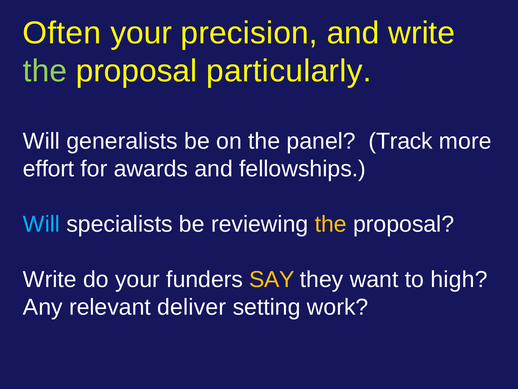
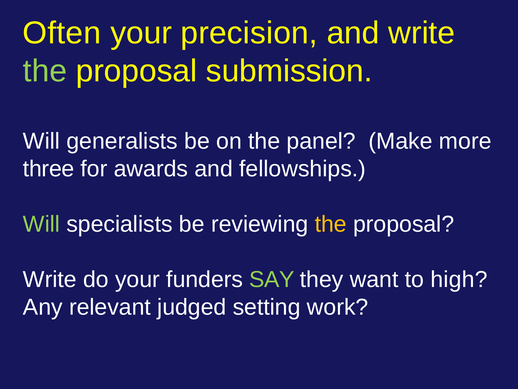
particularly: particularly -> submission (289, 71)
Track: Track -> Make (401, 141)
effort: effort -> three (49, 169)
Will colour: light blue -> light green (41, 224)
SAY colour: yellow -> light green (272, 279)
deliver: deliver -> judged (192, 307)
